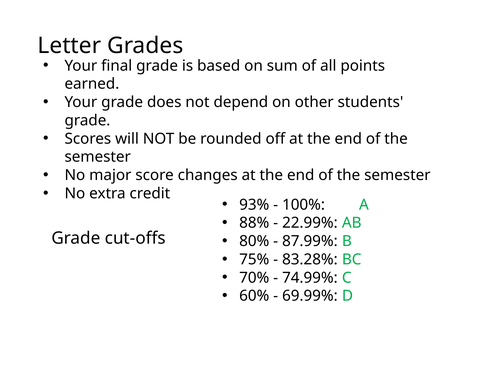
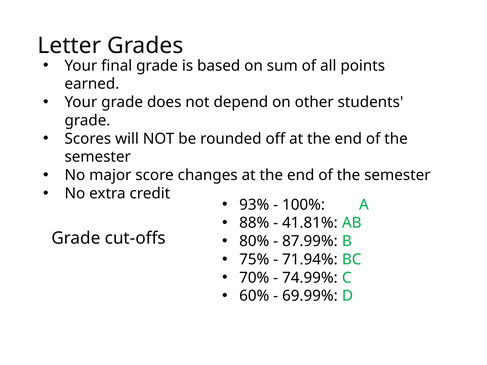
22.99%: 22.99% -> 41.81% (310, 223)
83.28%: 83.28% -> 71.94% (310, 260)
